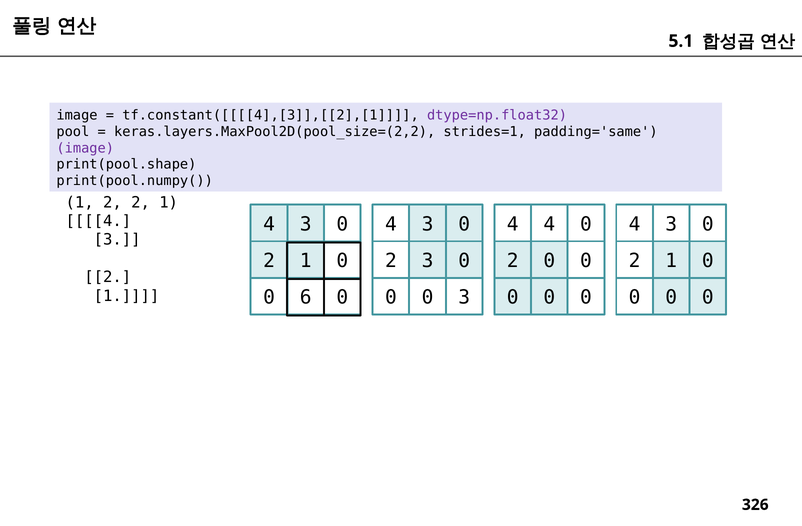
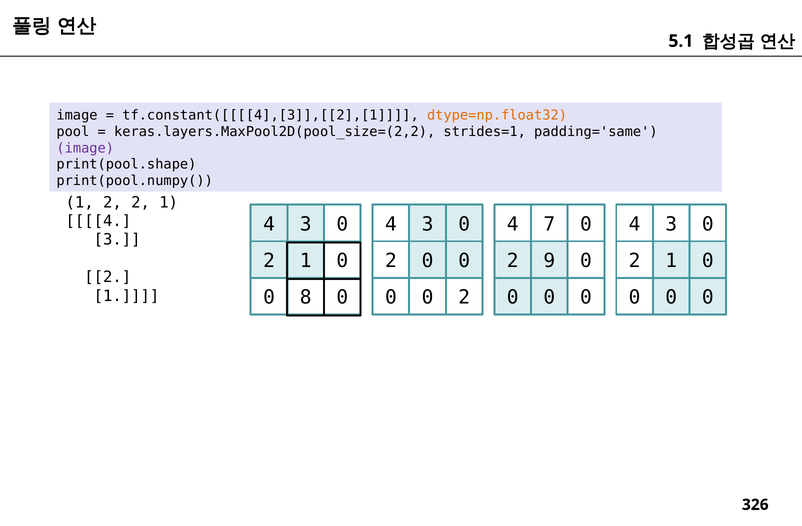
dtype=np.float32 colour: purple -> orange (497, 115)
4 4: 4 -> 7 (549, 225)
2 3: 3 -> 0 (428, 261)
2 0: 0 -> 9 (549, 261)
6: 6 -> 8 (306, 298)
0 3: 3 -> 2 (464, 298)
